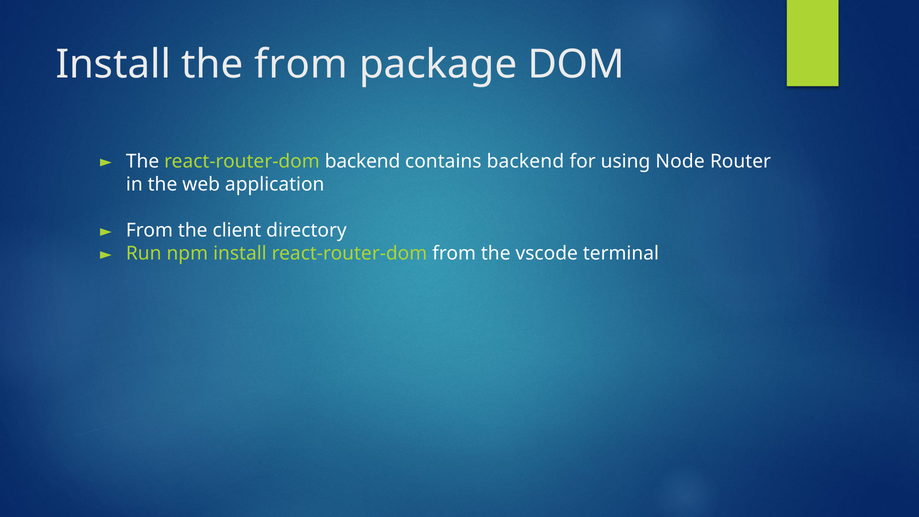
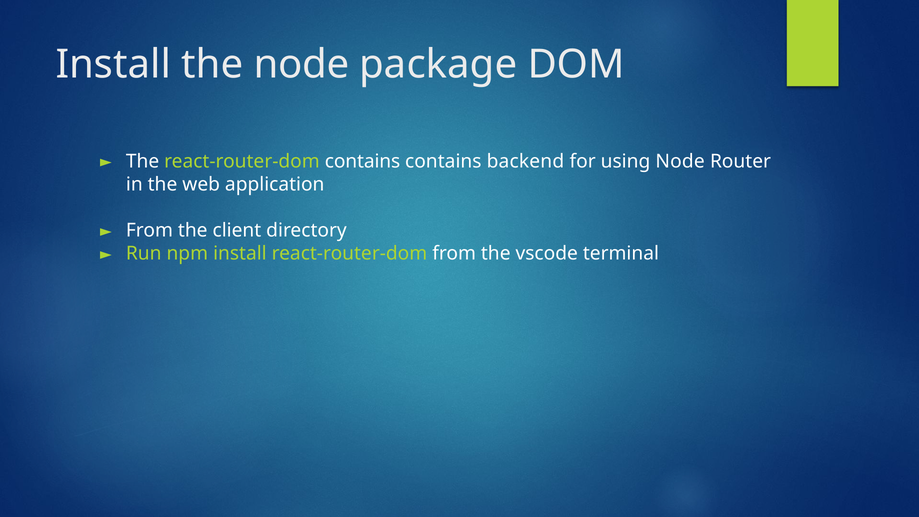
the from: from -> node (302, 65)
react-router-dom backend: backend -> contains (363, 161)
